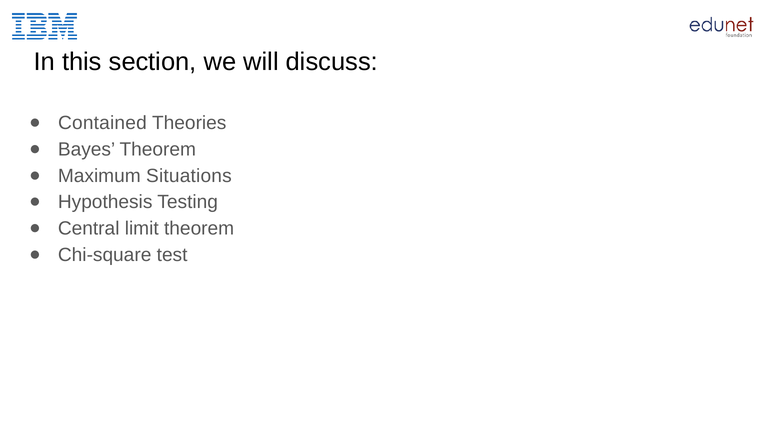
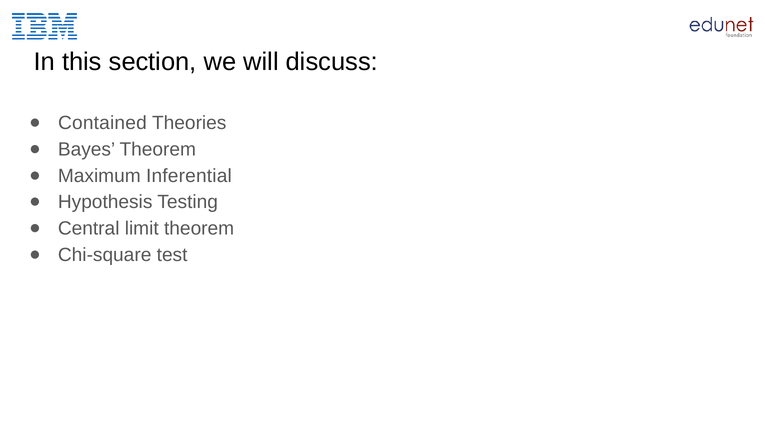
Situations: Situations -> Inferential (189, 176)
